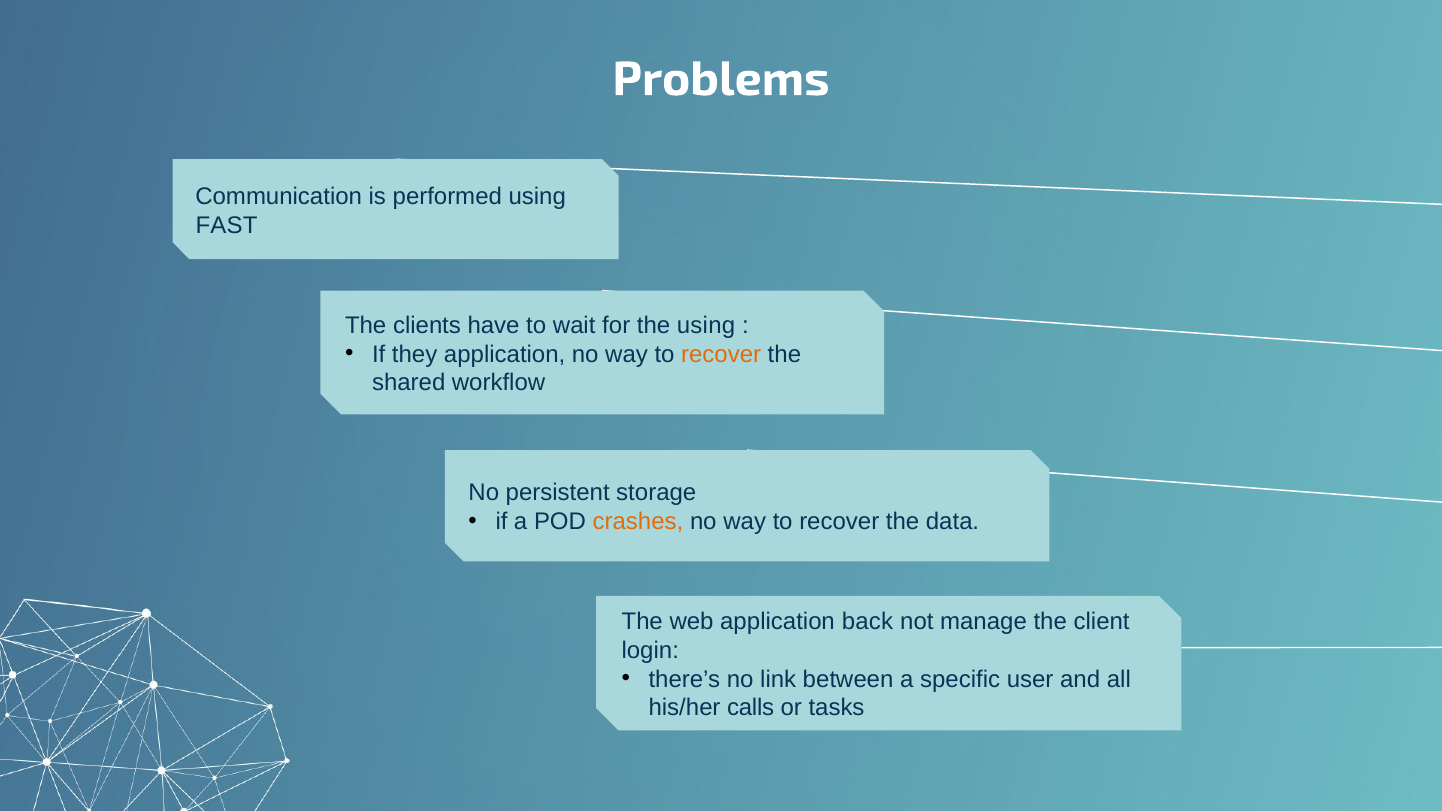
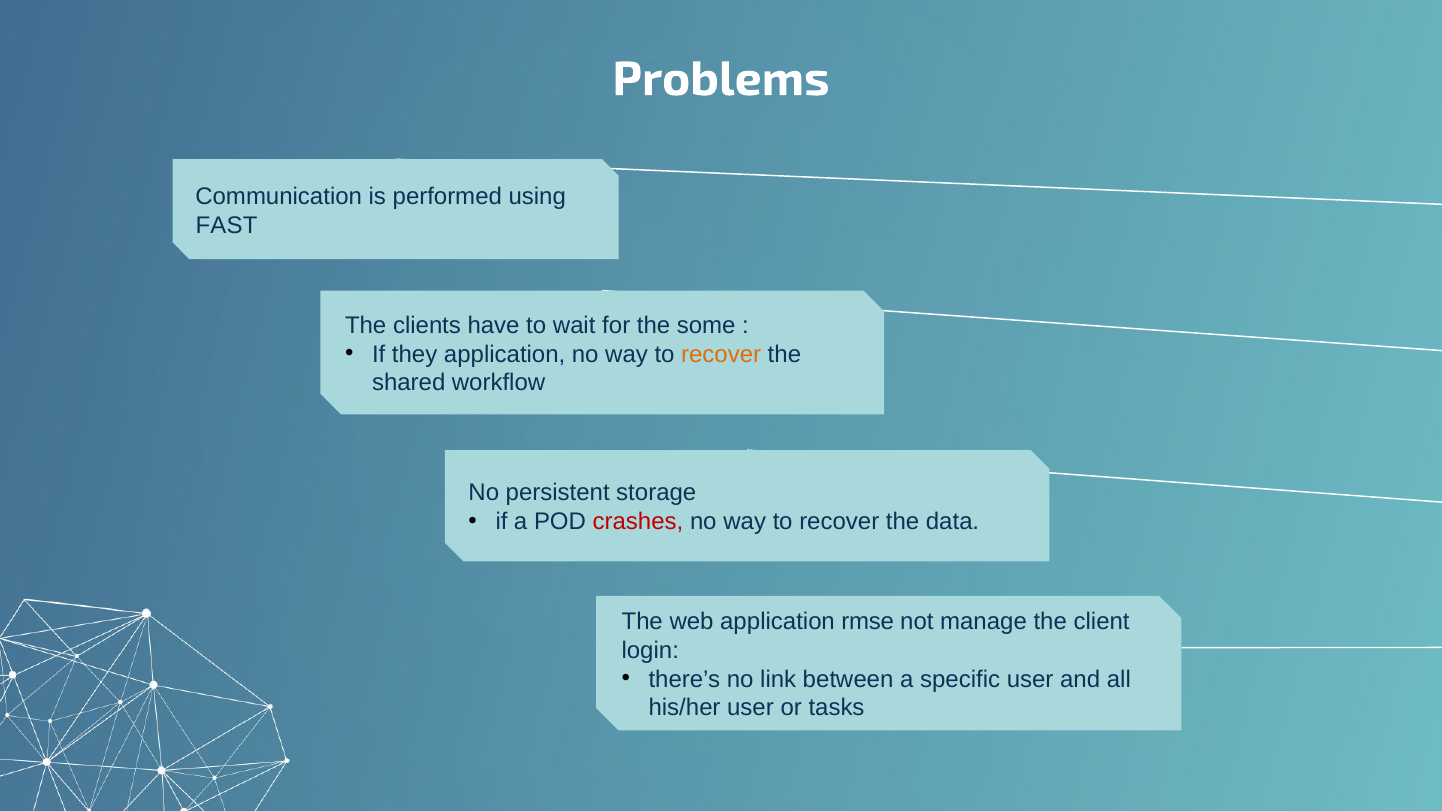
the using: using -> some (706, 325)
crashes colour: orange -> red (638, 522)
back: back -> rmse (868, 622)
his/her calls: calls -> user (750, 708)
